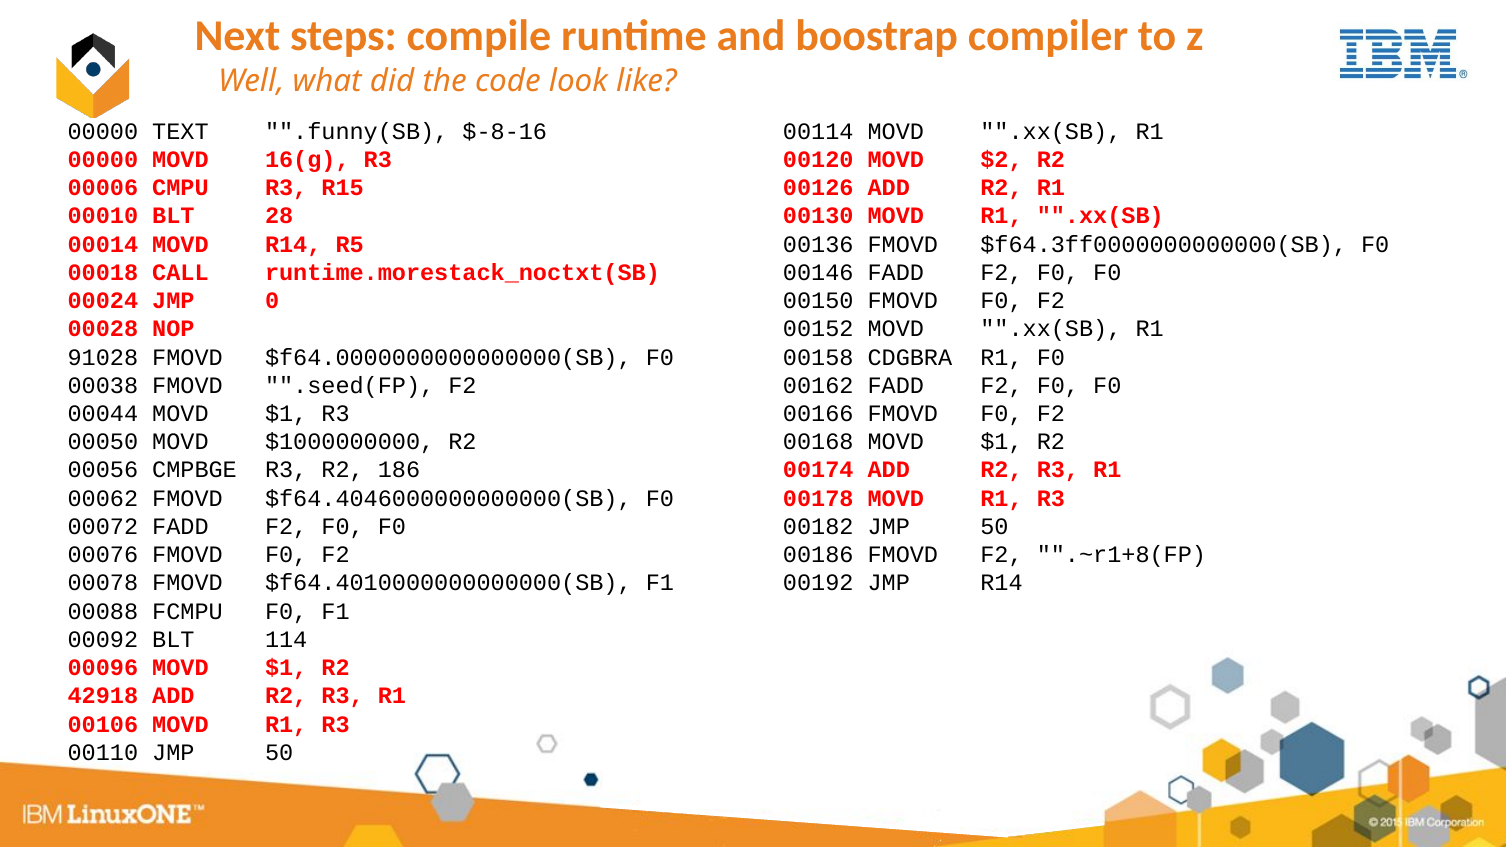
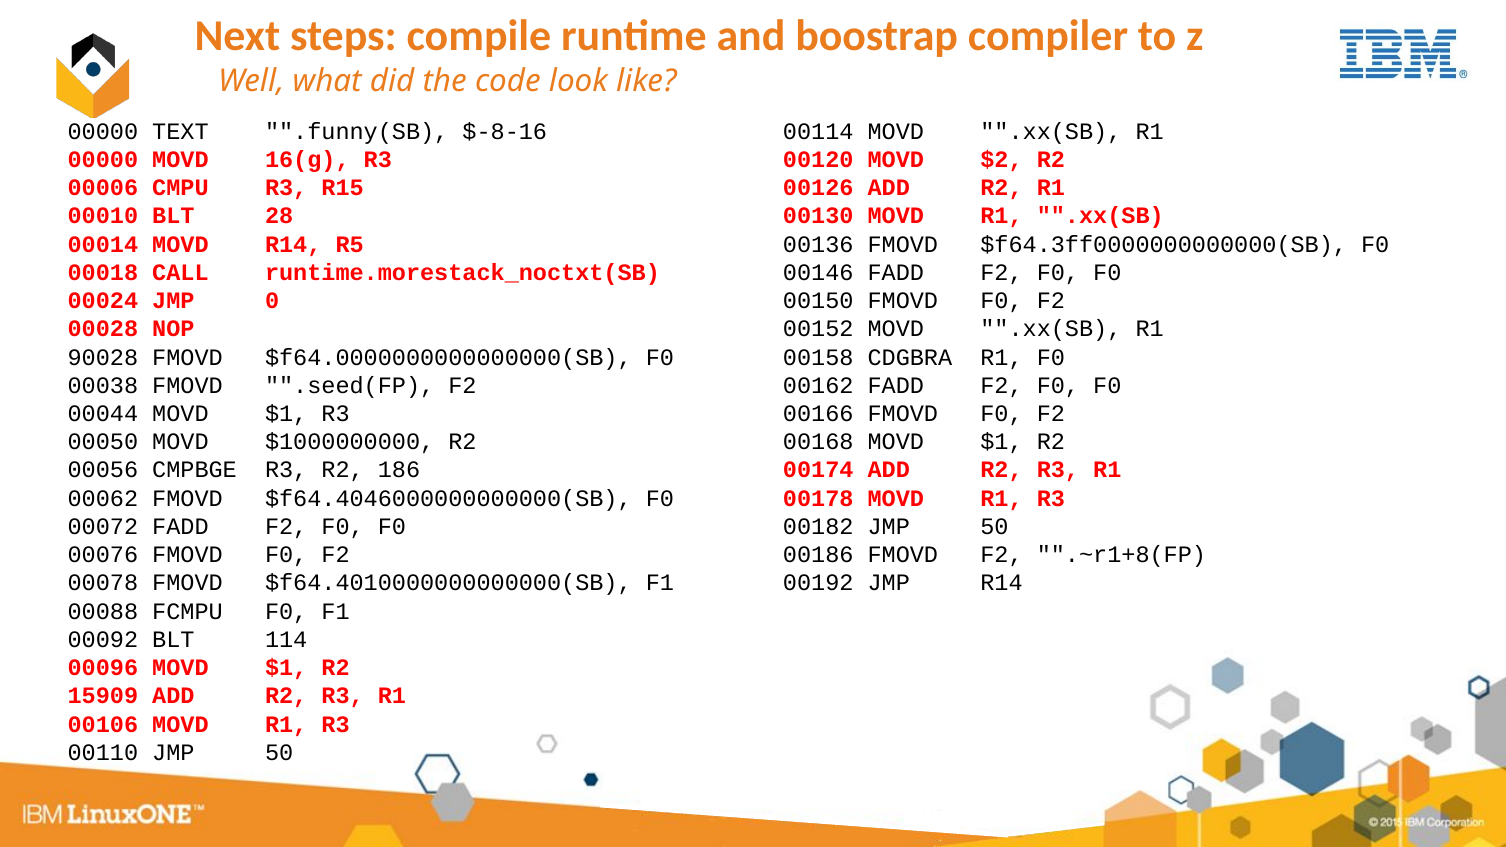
91028: 91028 -> 90028 (103, 357)
42918: 42918 -> 15909 (103, 696)
